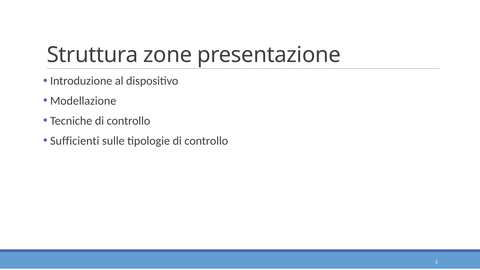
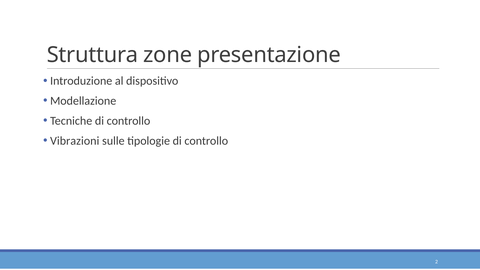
Sufficienti: Sufficienti -> Vibrazioni (75, 141)
